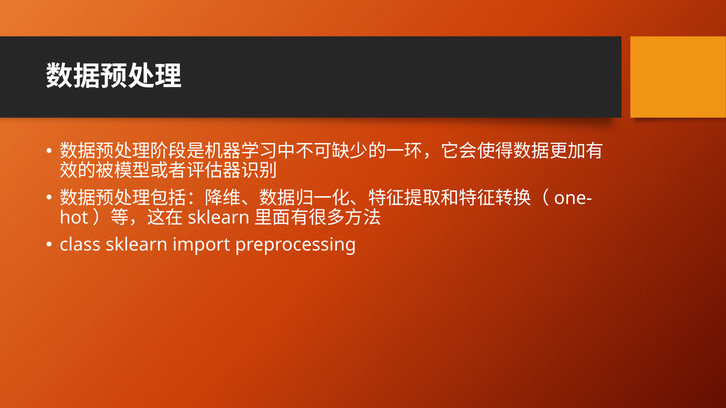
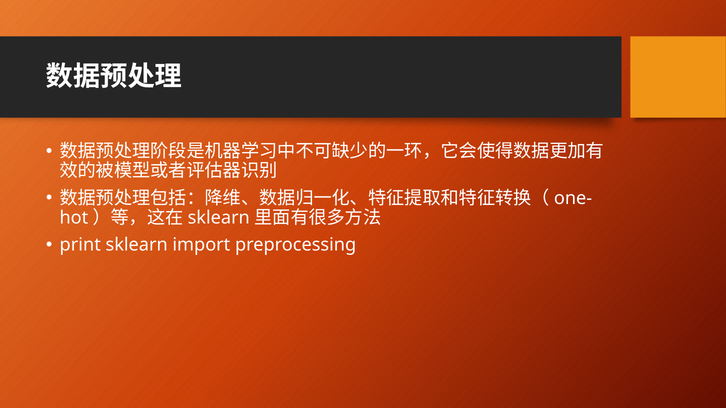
class: class -> print (80, 245)
